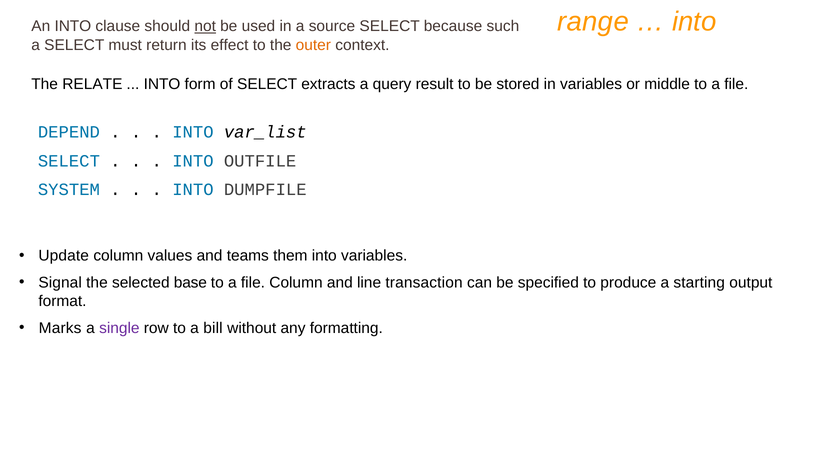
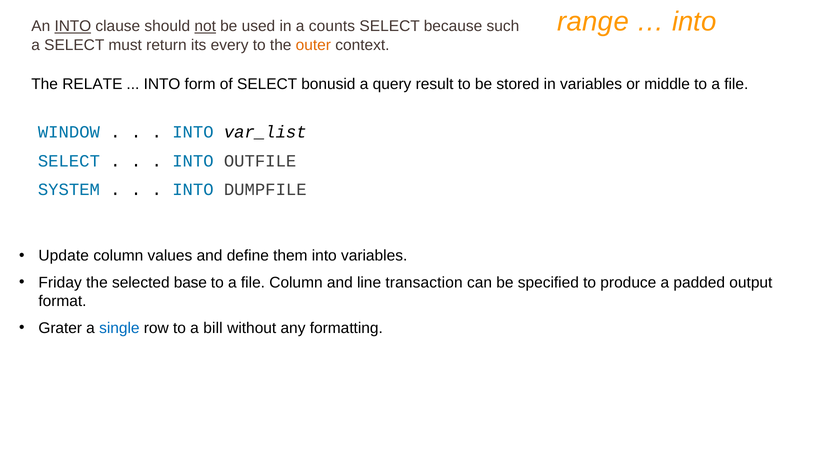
INTO underline: none -> present (73, 26)
source: source -> counts (332, 26)
effect: effect -> every (230, 45)
extracts: extracts -> bonusid (328, 84)
DEPEND: DEPEND -> WINDOW (69, 132)
teams: teams -> define (248, 256)
Signal: Signal -> Friday (60, 283)
starting: starting -> padded (699, 283)
Marks: Marks -> Grater (60, 328)
single colour: purple -> blue (119, 328)
